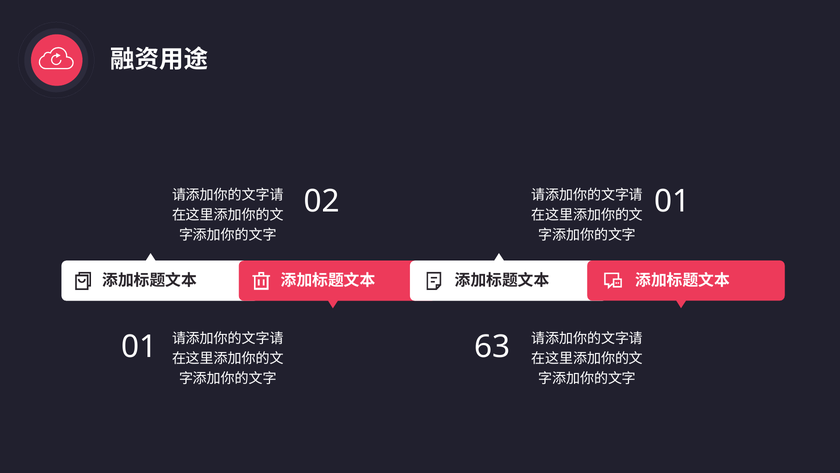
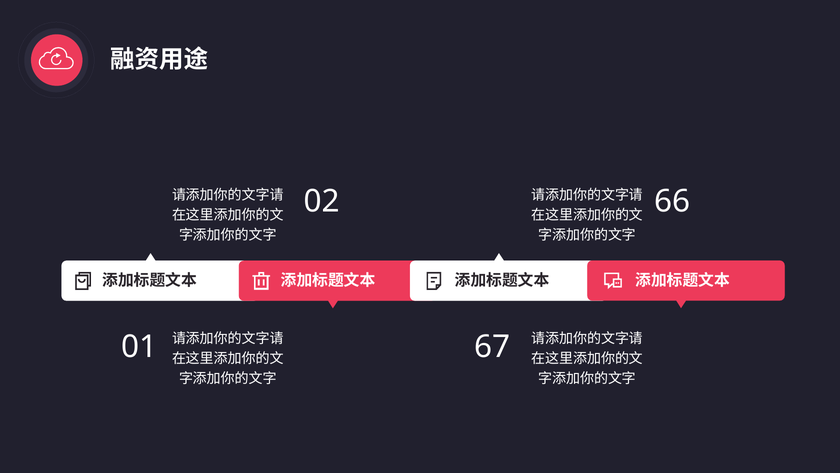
02 01: 01 -> 66 (672, 201)
63: 63 -> 67 (492, 346)
